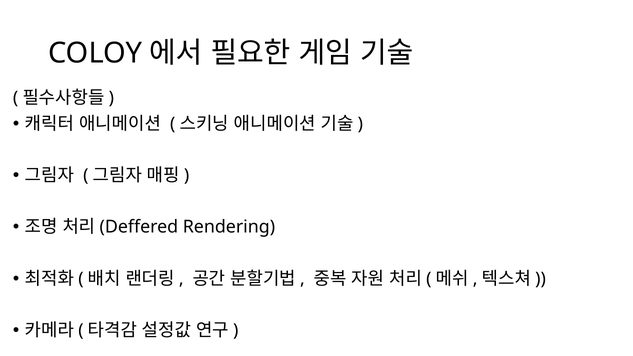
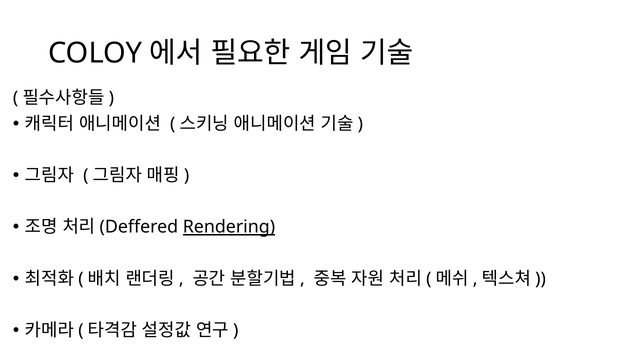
Rendering underline: none -> present (229, 227)
